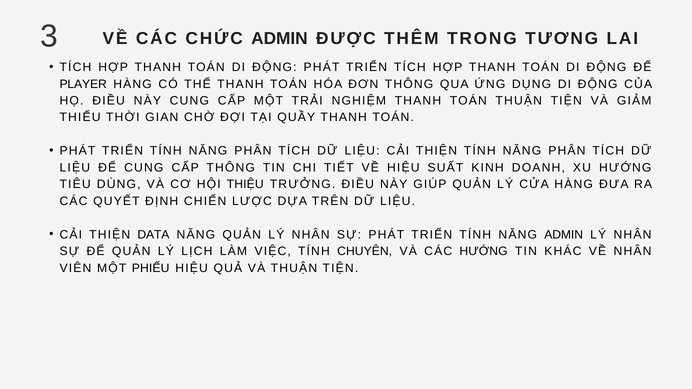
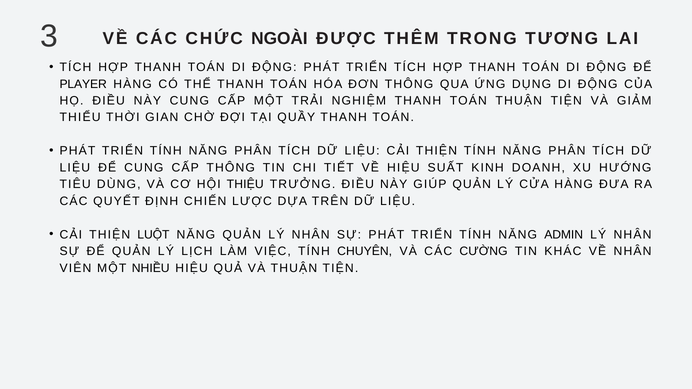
CHỨC ADMIN: ADMIN -> NGOÀI (279, 39)
DATA: DATA -> LUỘT (153, 235)
CÁC HƯỚNG: HƯỚNG -> CƯỜNG (484, 251)
PHIẾU: PHIẾU -> NHIỀU (151, 268)
